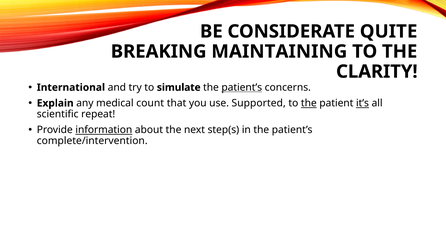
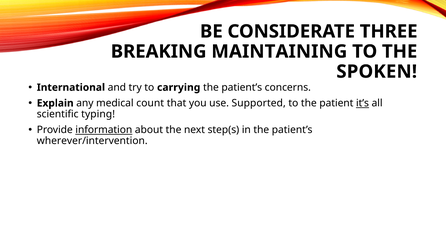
QUITE: QUITE -> THREE (389, 31)
CLARITY: CLARITY -> SPOKEN (377, 72)
simulate: simulate -> carrying (179, 87)
patient’s underline: present -> none (242, 87)
the underline: present -> none (309, 103)
repeat: repeat -> typing (98, 114)
complete/intervention: complete/intervention -> wherever/intervention (92, 141)
